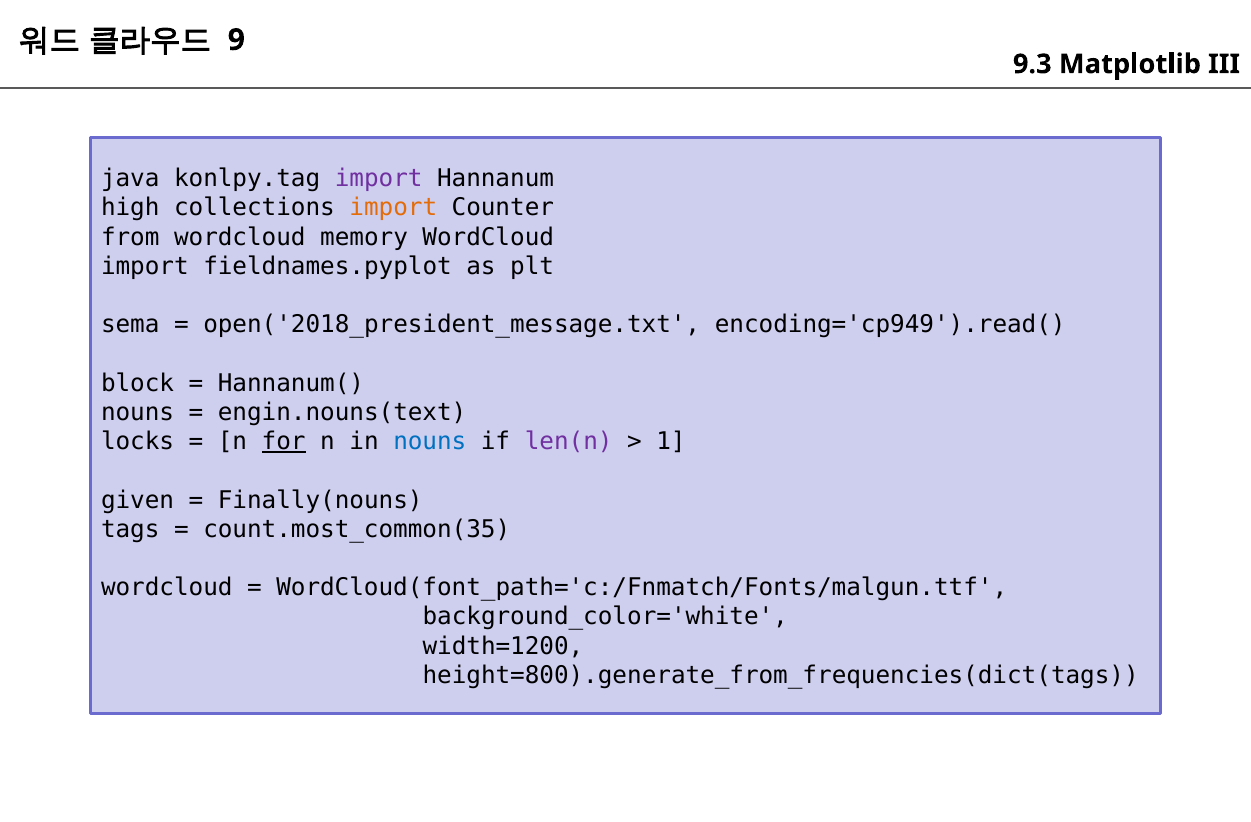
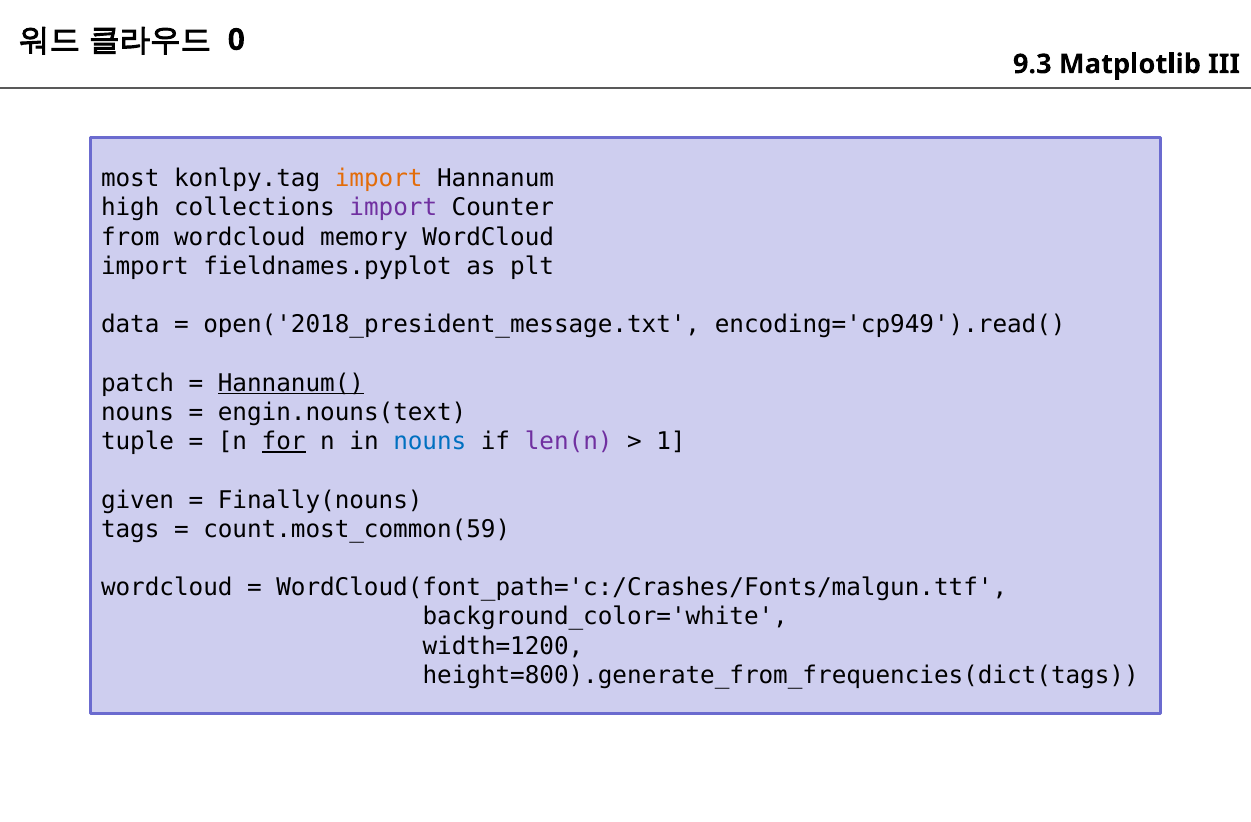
9: 9 -> 0 (236, 40)
java: java -> most (130, 179)
import colour: purple -> orange (379, 179)
import colour: orange -> purple (393, 208)
sema: sema -> data (130, 325)
block: block -> patch (138, 383)
Hannanum( underline: none -> present (291, 383)
locks: locks -> tuple (138, 441)
count.most_common(35: count.most_common(35 -> count.most_common(59 (357, 529)
WordCloud(font_path='c:/Fnmatch/Fonts/malgun.ttf: WordCloud(font_path='c:/Fnmatch/Fonts/malgun.ttf -> WordCloud(font_path='c:/Crashes/Fonts/malgun.ttf (642, 587)
